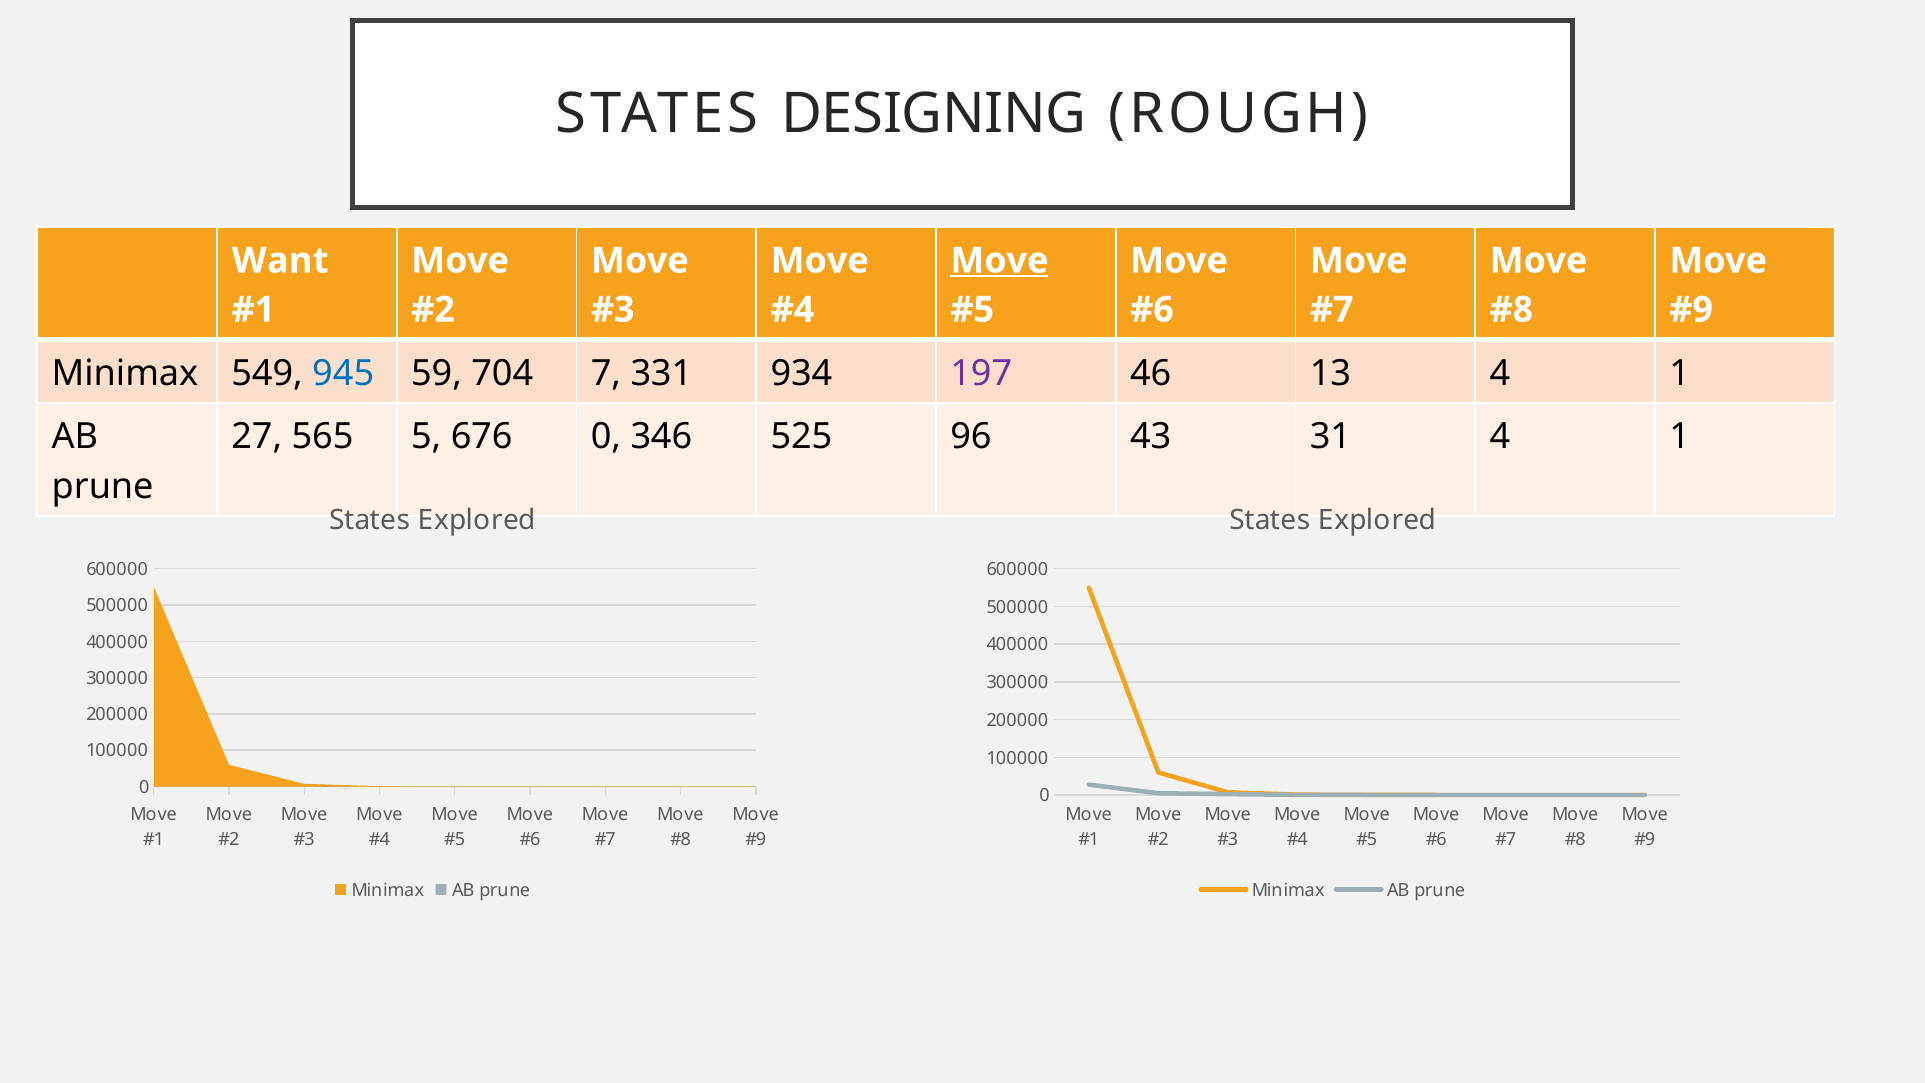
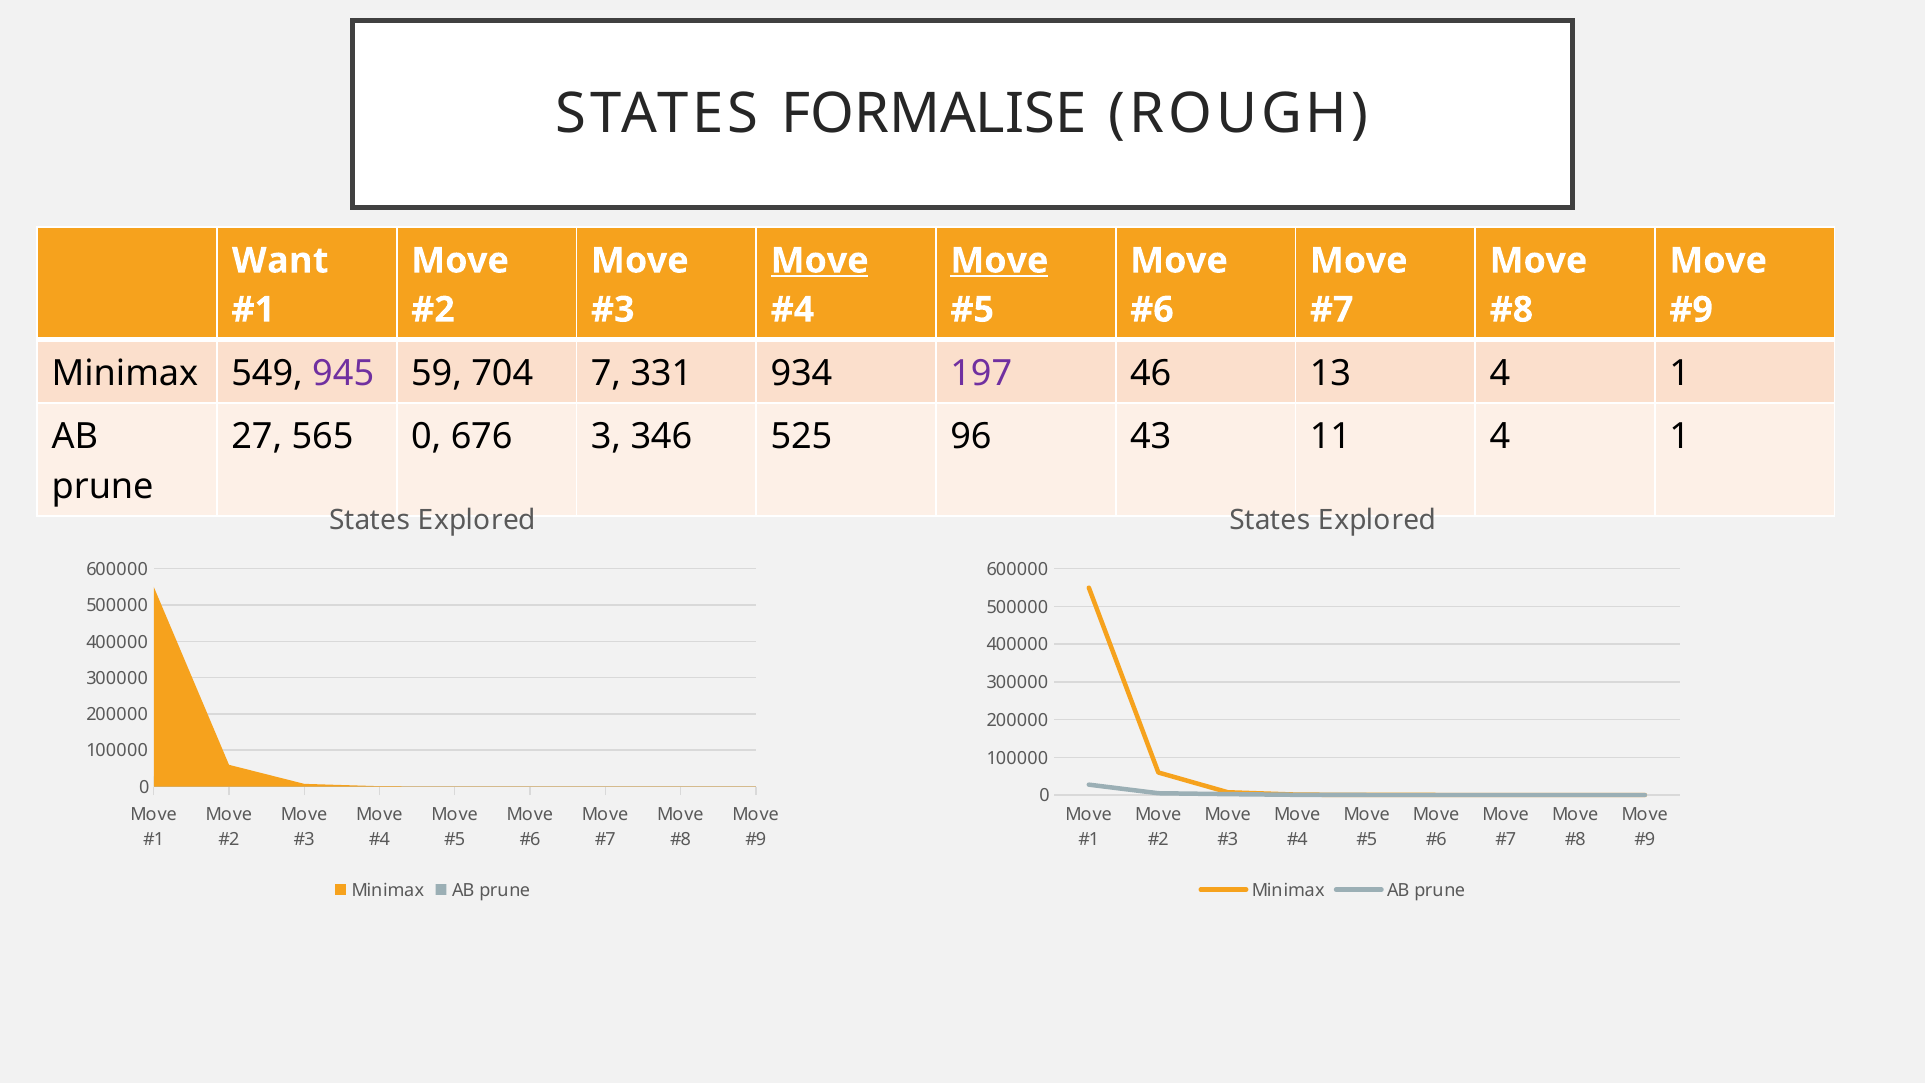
DESIGNING: DESIGNING -> FORMALISE (934, 114)
Move underline: none -> present (820, 261)
945 colour: blue -> purple (343, 373)
565 5: 5 -> 0 (426, 437)
676 0: 0 -> 3 (606, 437)
31: 31 -> 11 (1330, 437)
